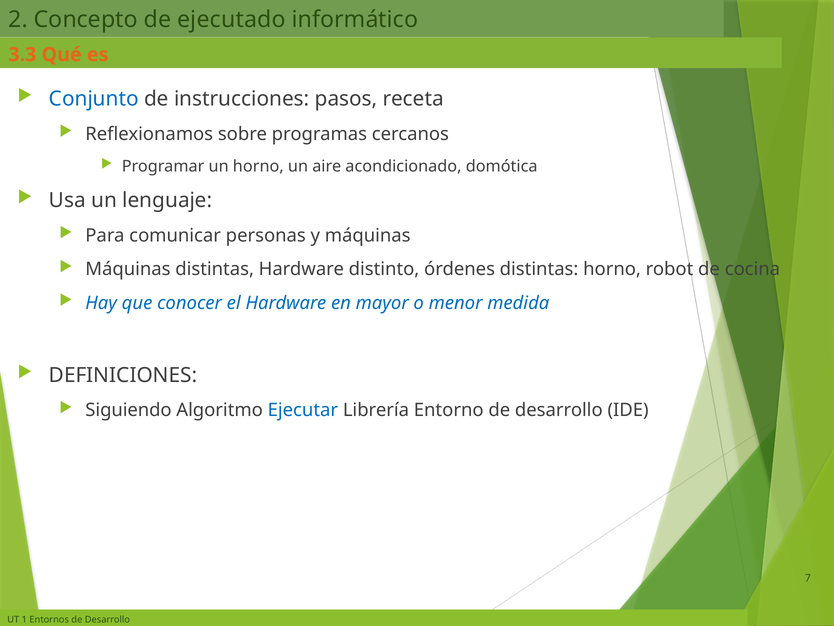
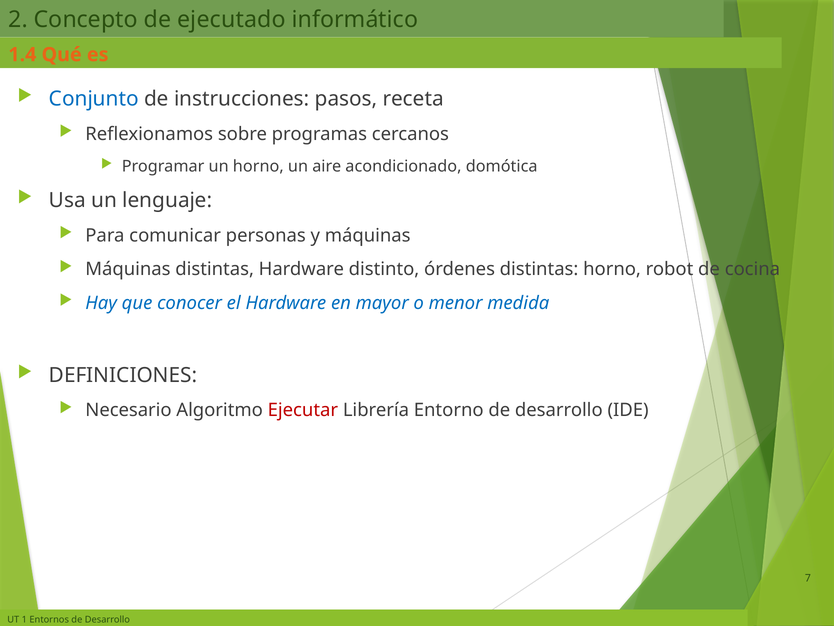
3.3: 3.3 -> 1.4 (22, 55)
Siguiendo: Siguiendo -> Necesario (129, 410)
Ejecutar colour: blue -> red (303, 410)
